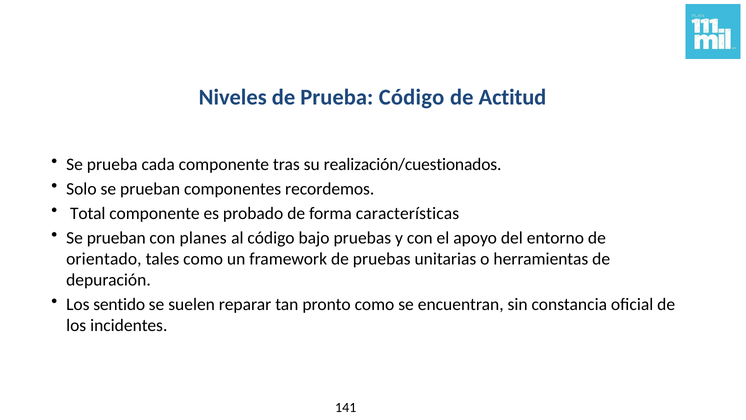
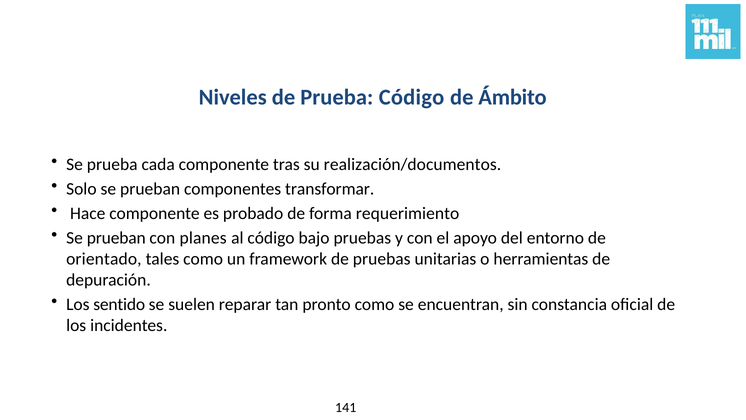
Actitud: Actitud -> Ámbito (513, 97)
realización/cuestionados: realización/cuestionados -> realización/documentos (412, 164)
recordemos: recordemos -> transformar (330, 189)
Total: Total -> Hace (88, 213)
características: características -> requerimiento (408, 213)
